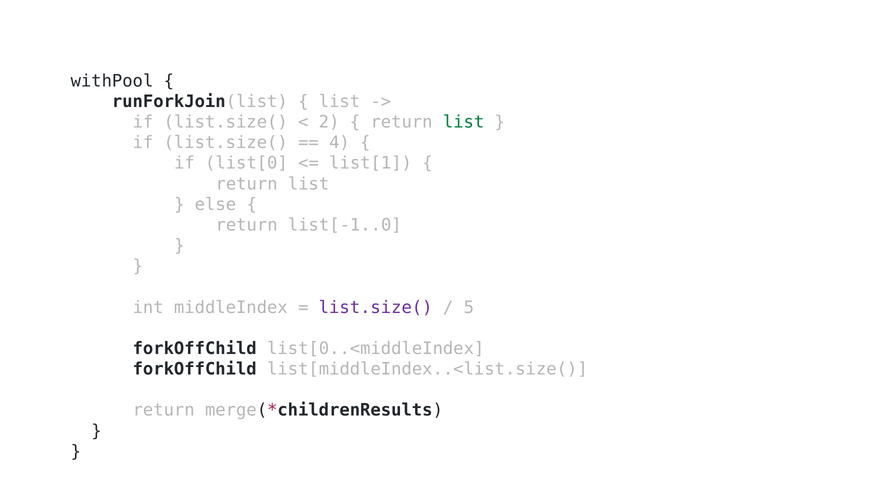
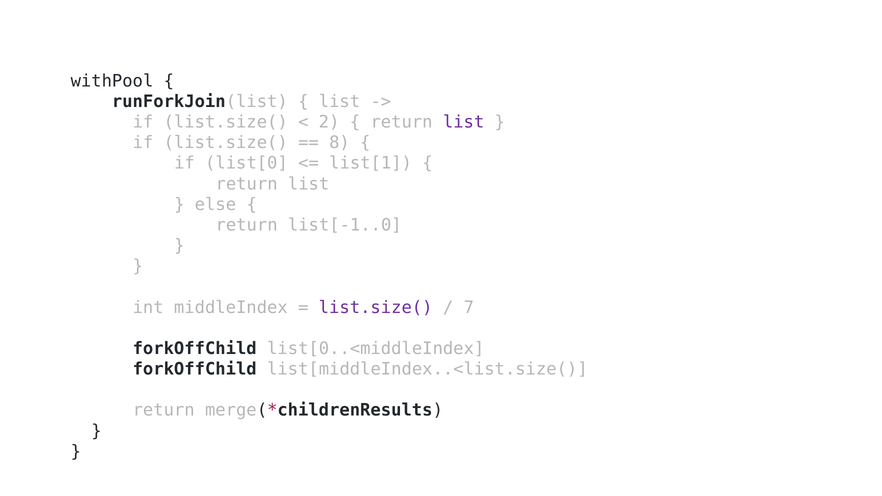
list colour: green -> purple (464, 122)
4: 4 -> 8 (339, 143)
5: 5 -> 7 (469, 307)
